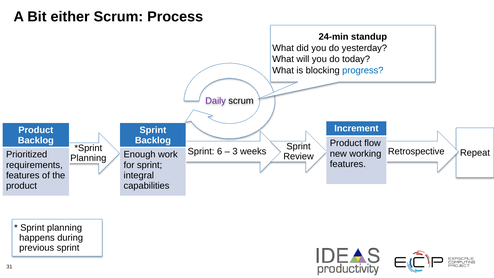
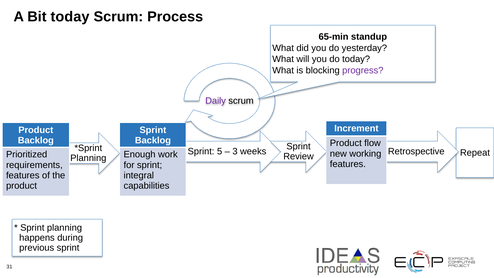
Bit either: either -> today (70, 17)
24-min: 24-min -> 65-min (334, 37)
progress colour: blue -> purple (363, 70)
6: 6 -> 5 (220, 151)
